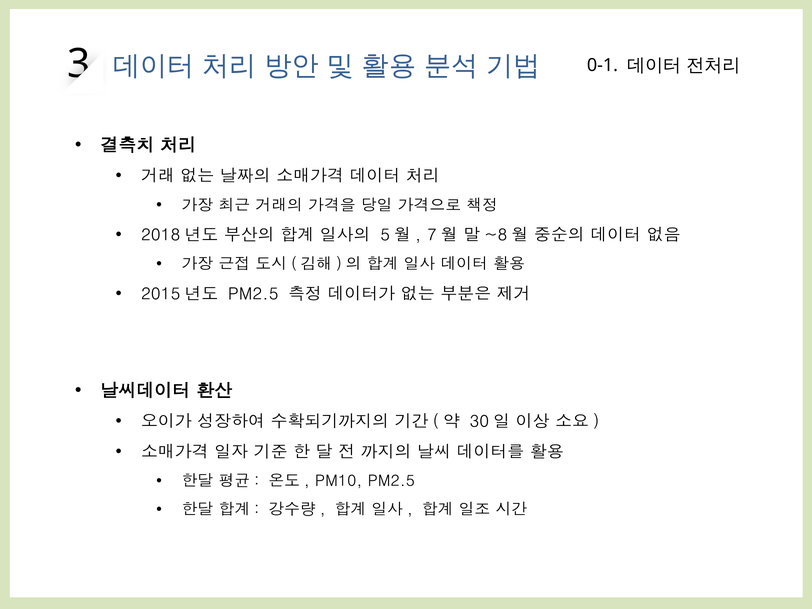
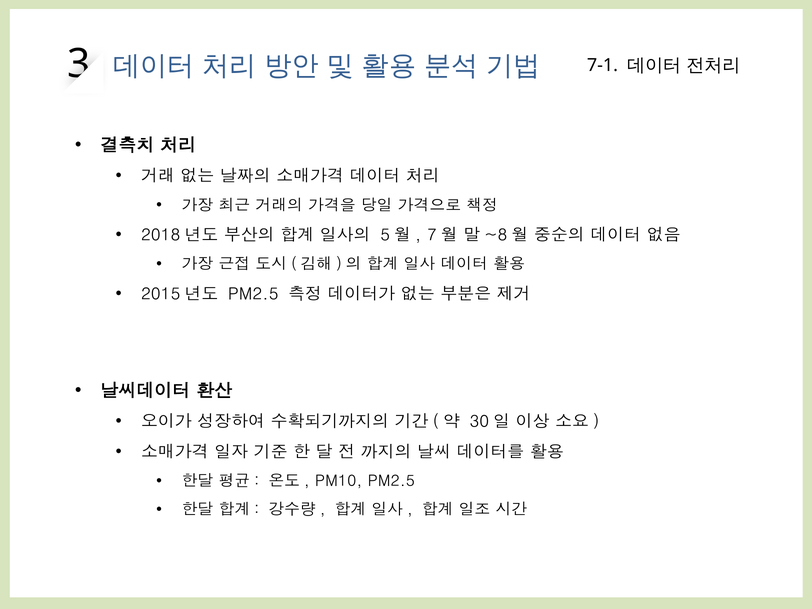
0-1: 0-1 -> 7-1 (603, 65)
